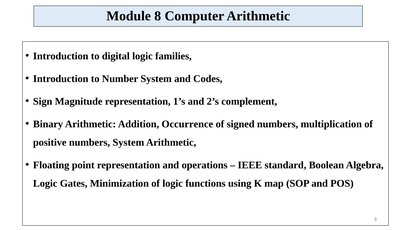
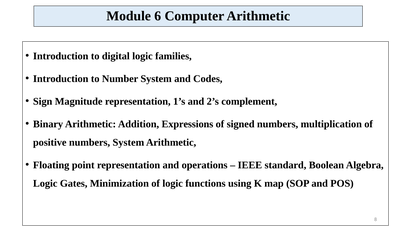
Module 8: 8 -> 6 (158, 16)
Occurrence: Occurrence -> Expressions (187, 124)
